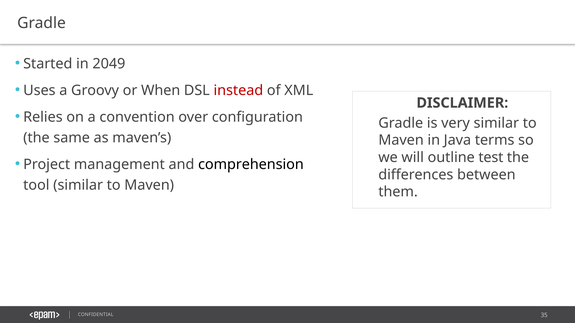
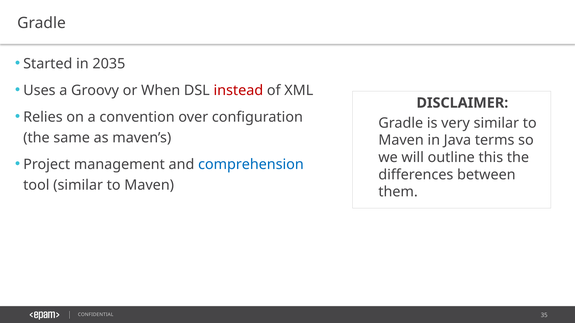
2049: 2049 -> 2035 (109, 64)
test: test -> this (491, 158)
comprehension colour: black -> blue (251, 165)
